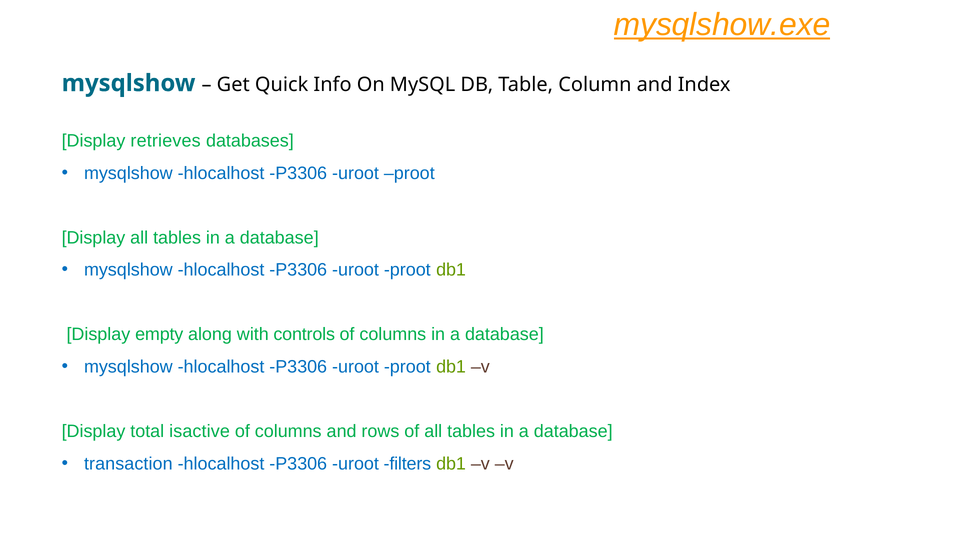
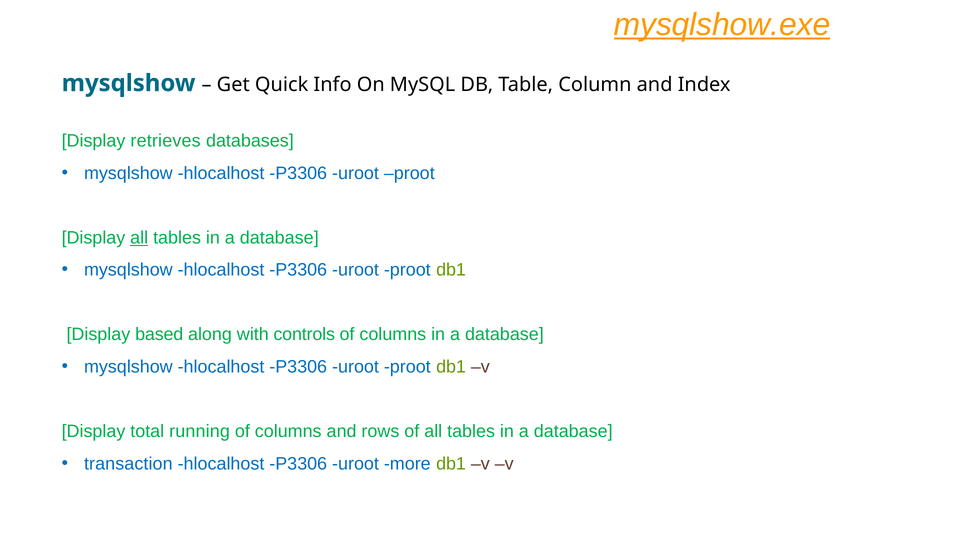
all underline: none -> present (139, 238)
empty: empty -> based (159, 335)
isactive: isactive -> running (200, 432)
filters: filters -> more (407, 464)
